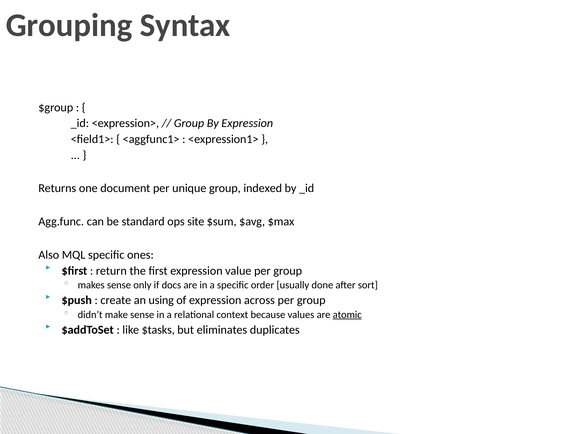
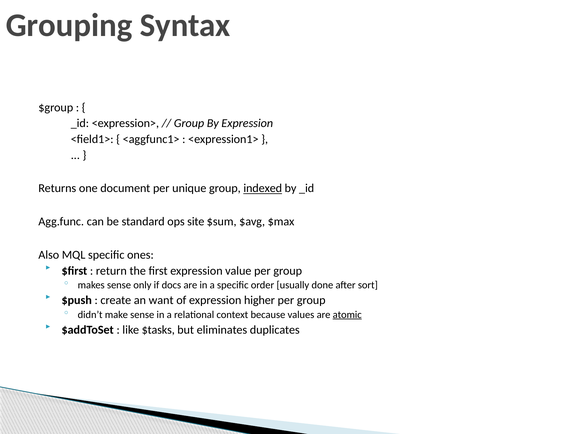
indexed underline: none -> present (263, 188)
using: using -> want (161, 300)
across: across -> higher (259, 300)
